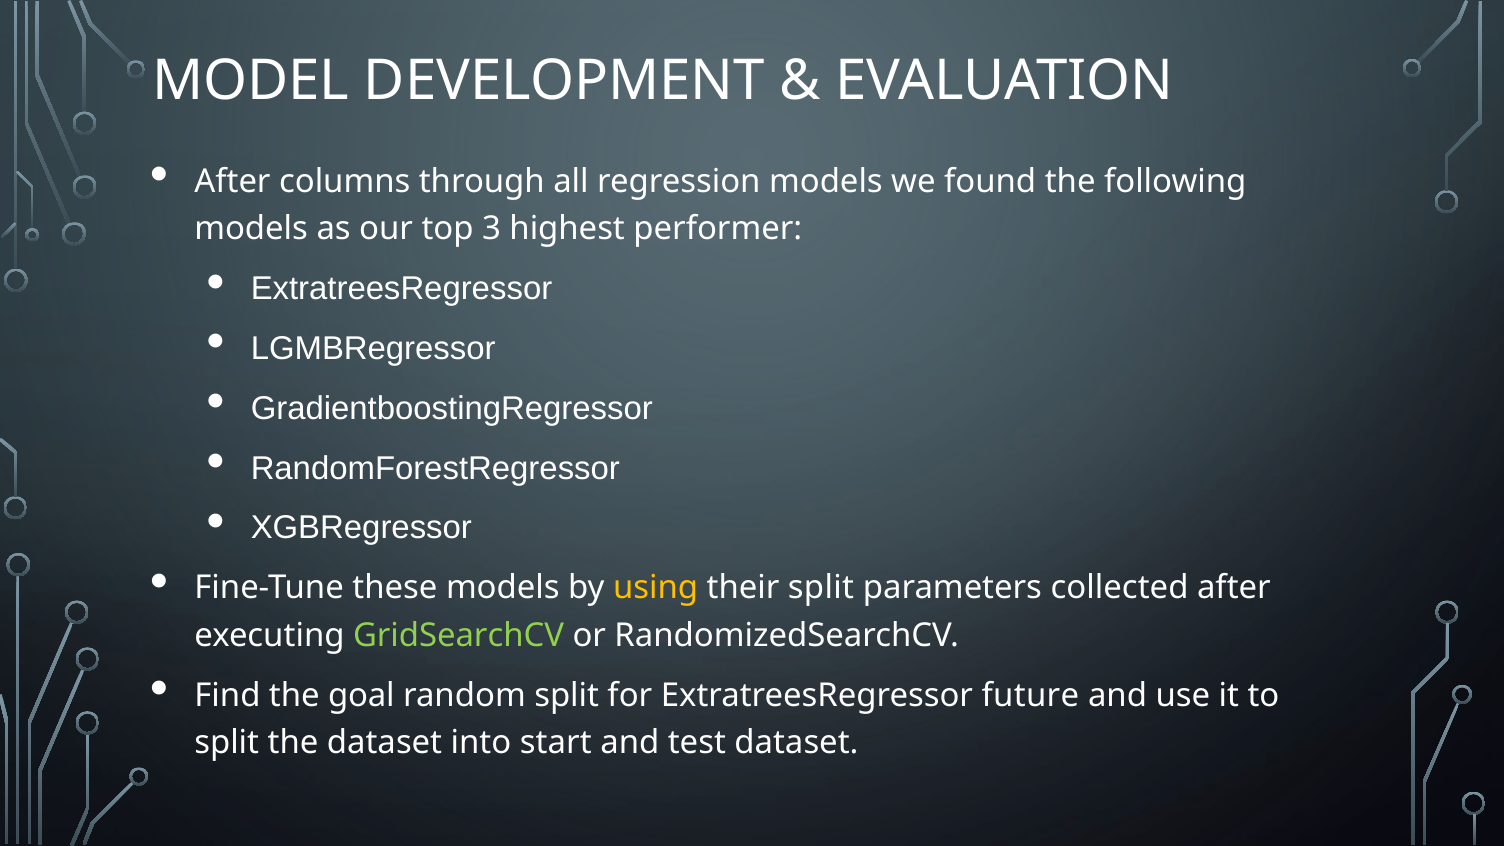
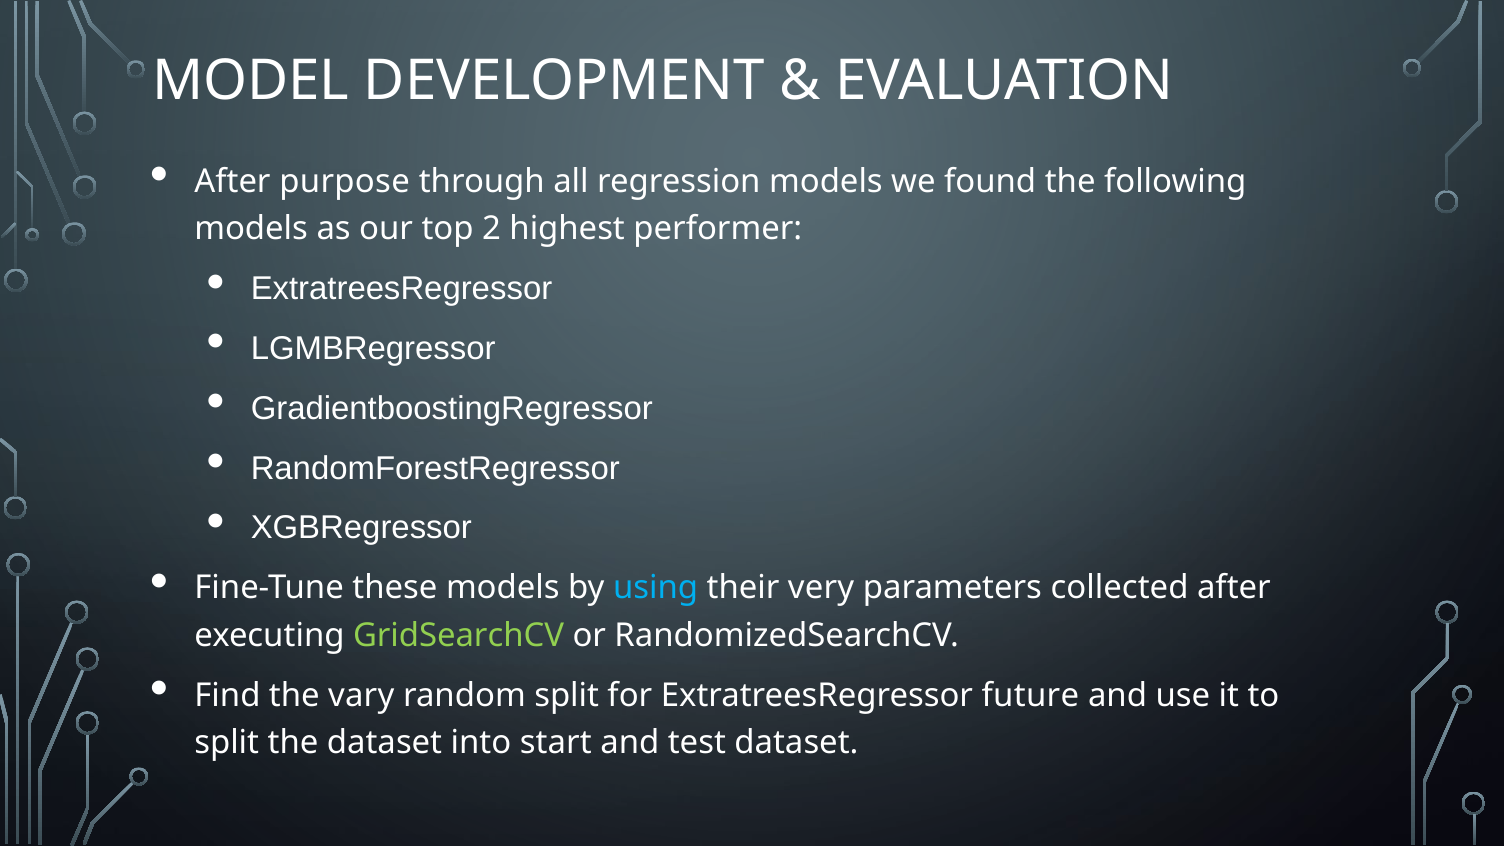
columns: columns -> purpose (345, 181)
3: 3 -> 2 (491, 229)
using colour: yellow -> light blue (656, 588)
their split: split -> very (821, 588)
goal: goal -> vary (361, 695)
